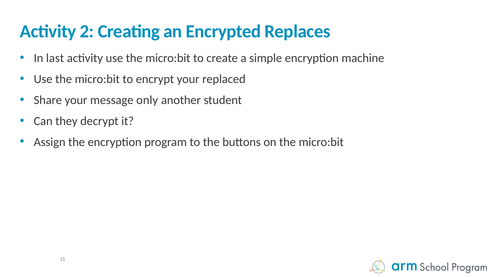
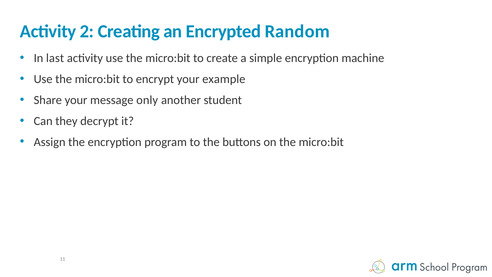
Replaces: Replaces -> Random (297, 31)
replaced: replaced -> example (224, 79)
